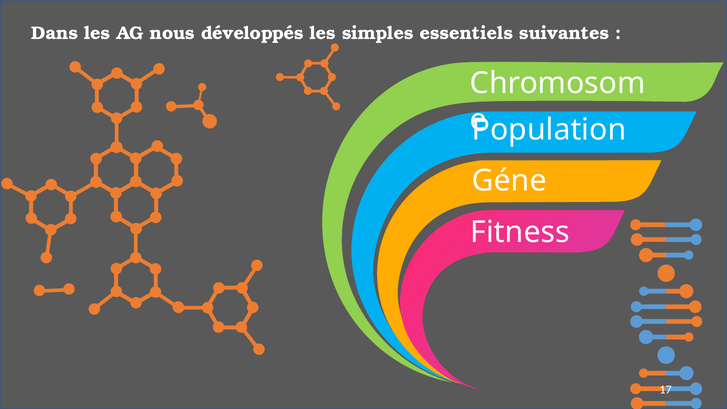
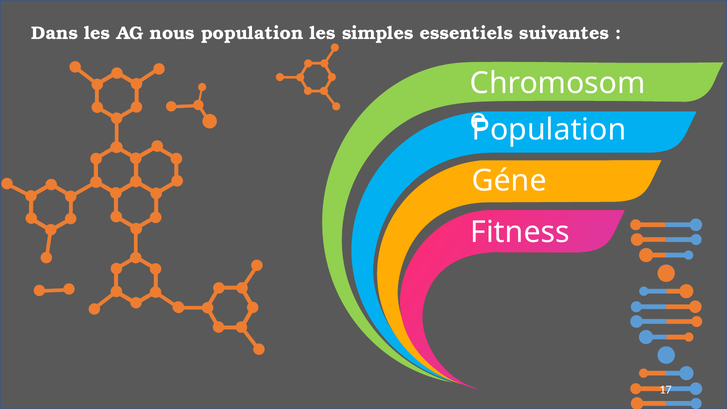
nous développés: développés -> population (252, 33)
